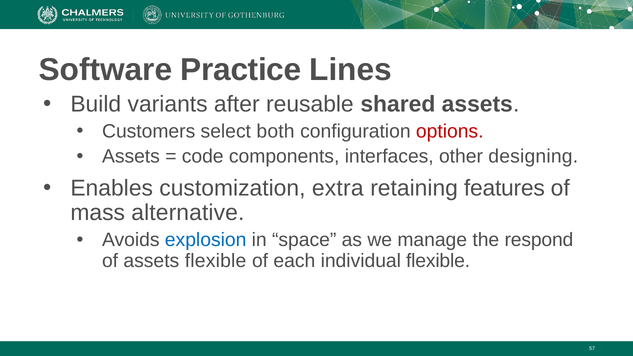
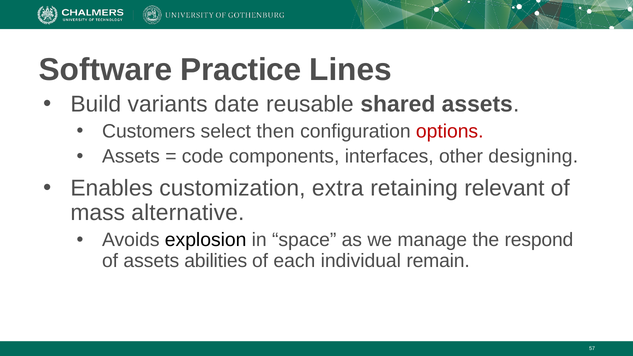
after: after -> date (237, 104)
both: both -> then (276, 131)
features: features -> relevant (504, 188)
explosion colour: blue -> black (206, 240)
assets flexible: flexible -> abilities (216, 261)
individual flexible: flexible -> remain (438, 261)
